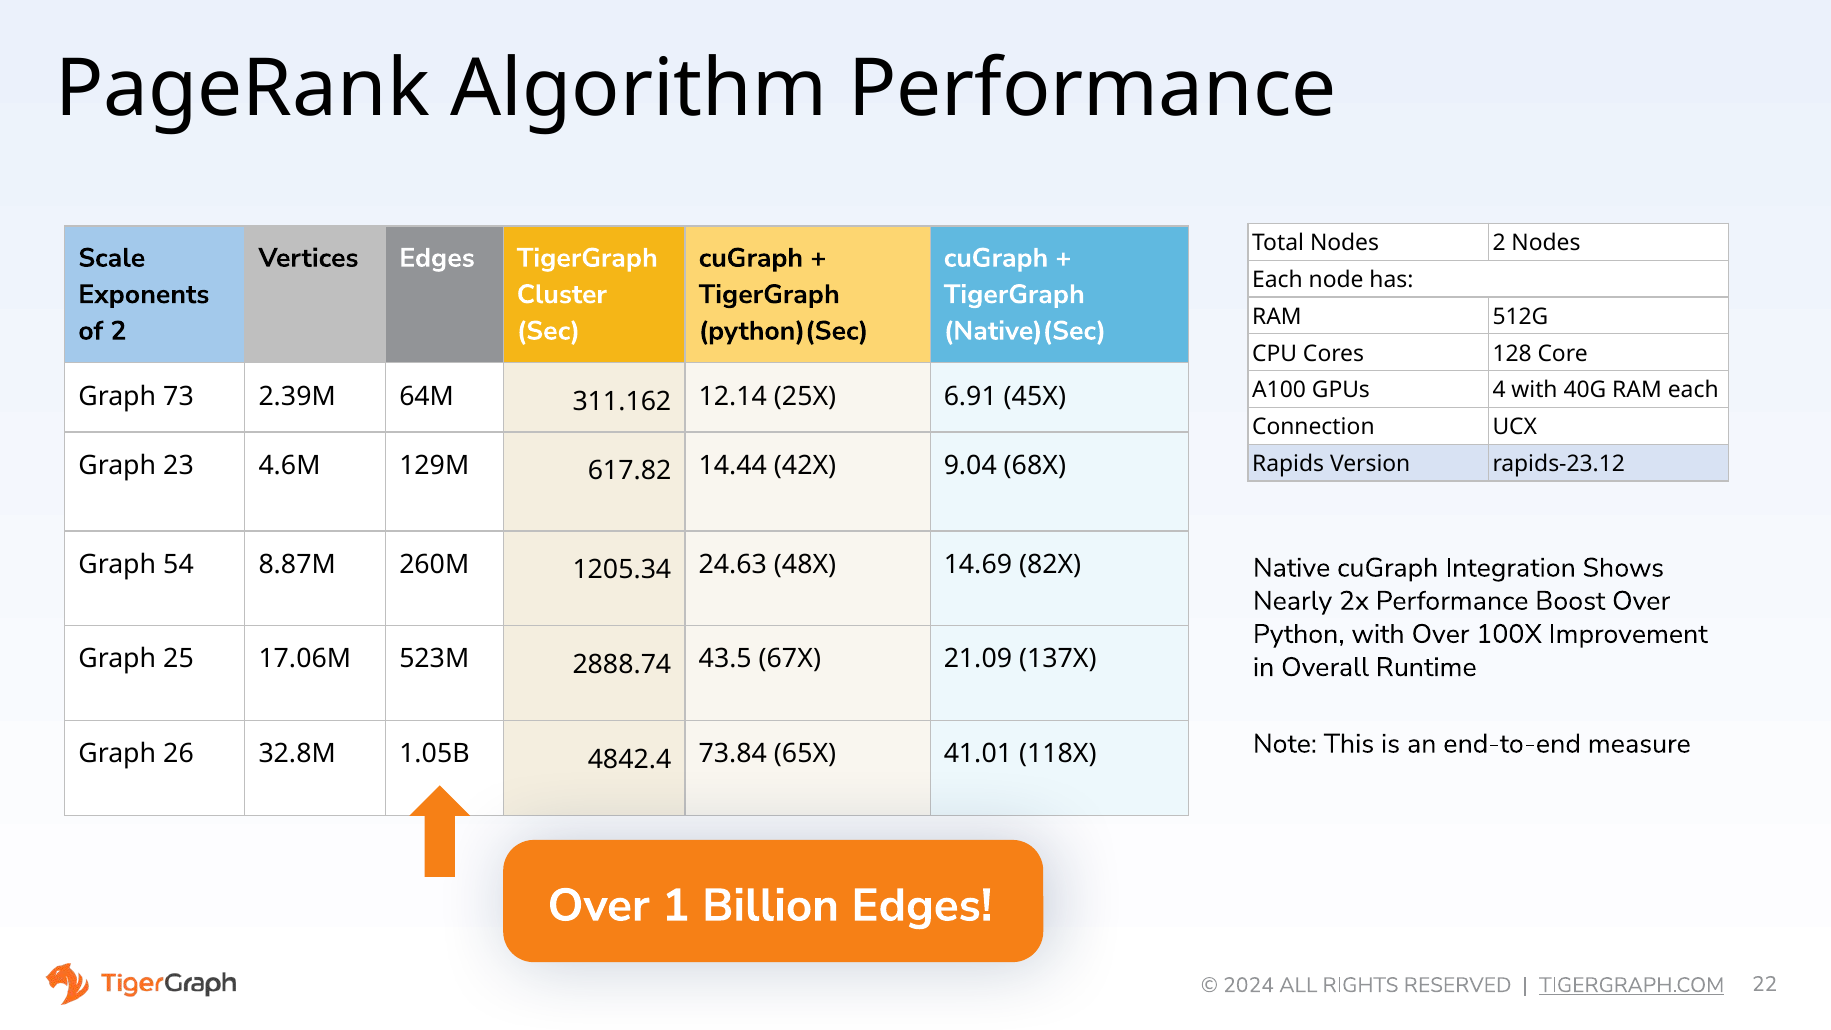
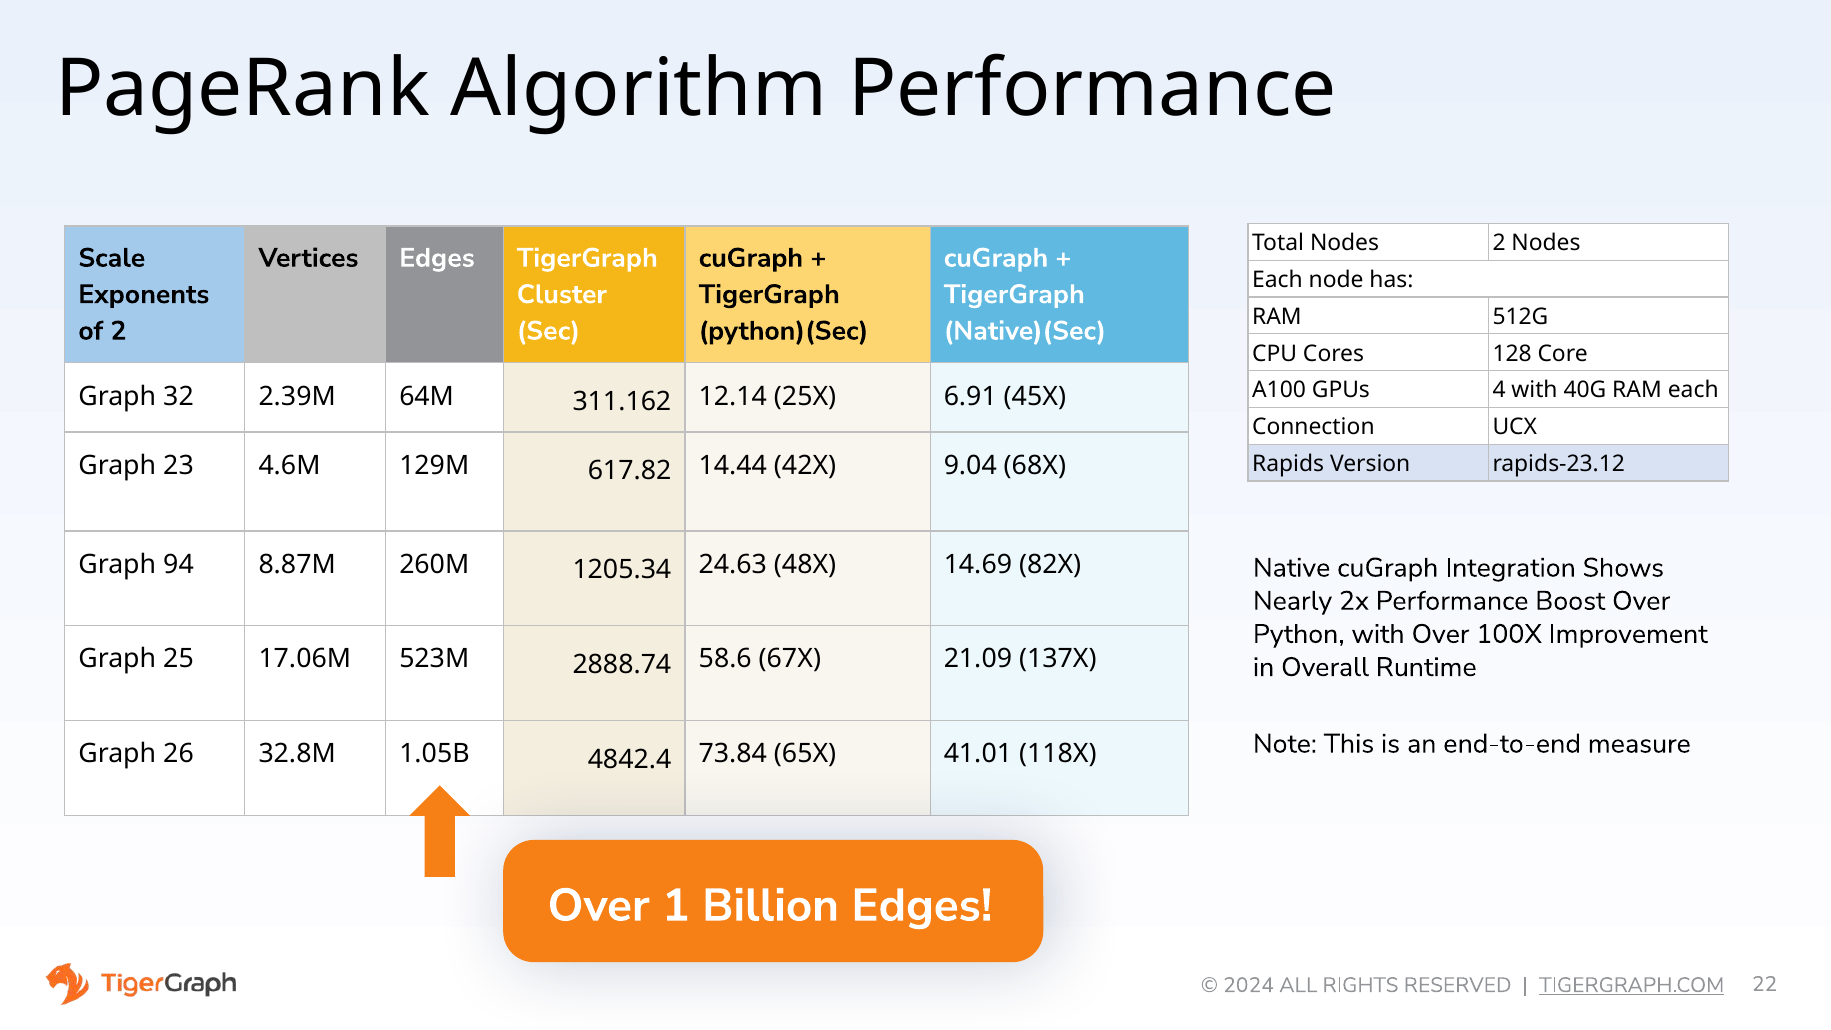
73: 73 -> 32 (179, 396)
54: 54 -> 94 (179, 564)
43.5: 43.5 -> 58.6 (725, 659)
